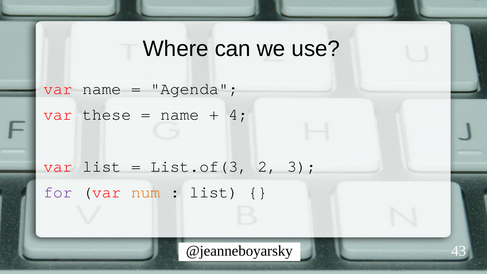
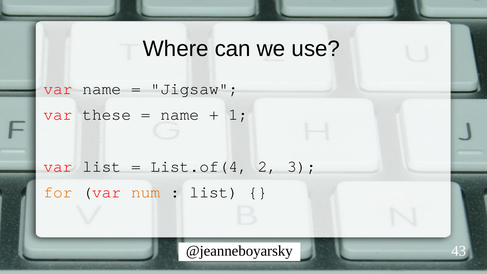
Agenda: Agenda -> Jigsaw (194, 89)
4: 4 -> 1 (238, 115)
List.of(3: List.of(3 -> List.of(4 (199, 166)
for colour: purple -> orange (58, 192)
